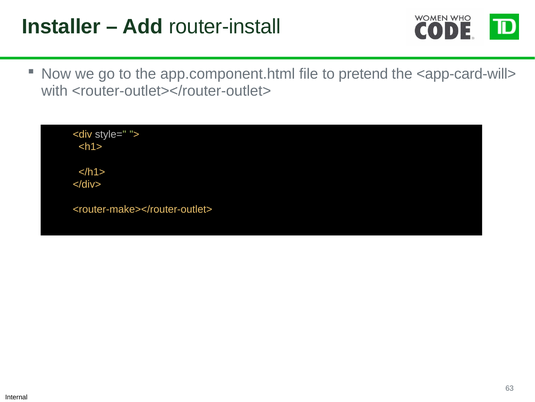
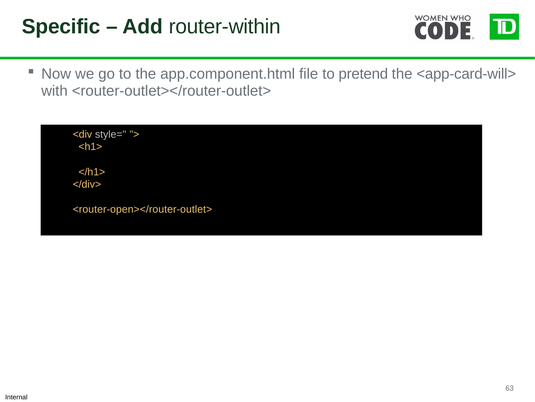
Installer: Installer -> Specific (61, 26)
router-install: router-install -> router-within (225, 26)
<router-make></router-outlet>: <router-make></router-outlet> -> <router-open></router-outlet> (142, 209)
